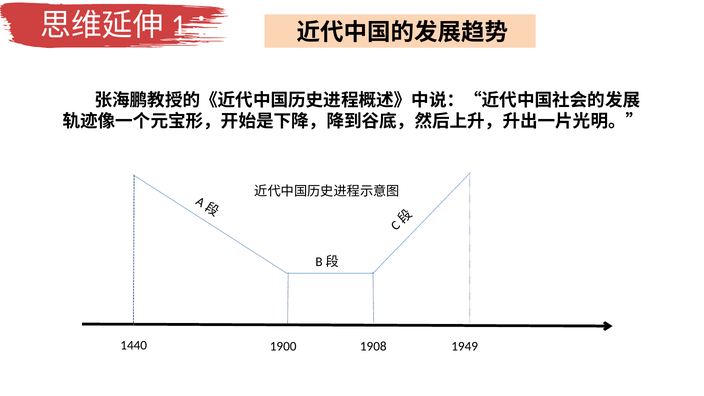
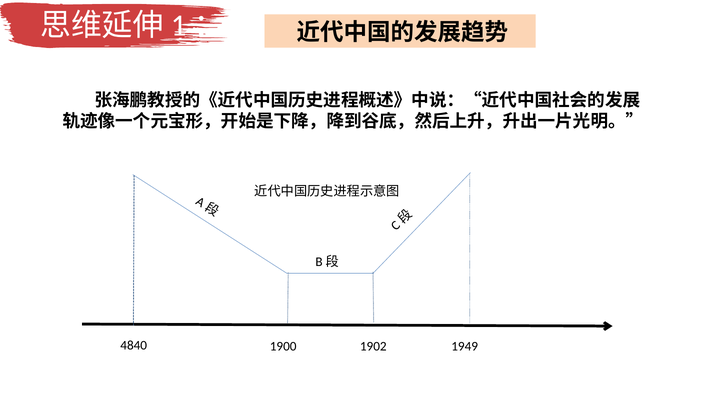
1440: 1440 -> 4840 (134, 345)
1908: 1908 -> 1902 (373, 346)
